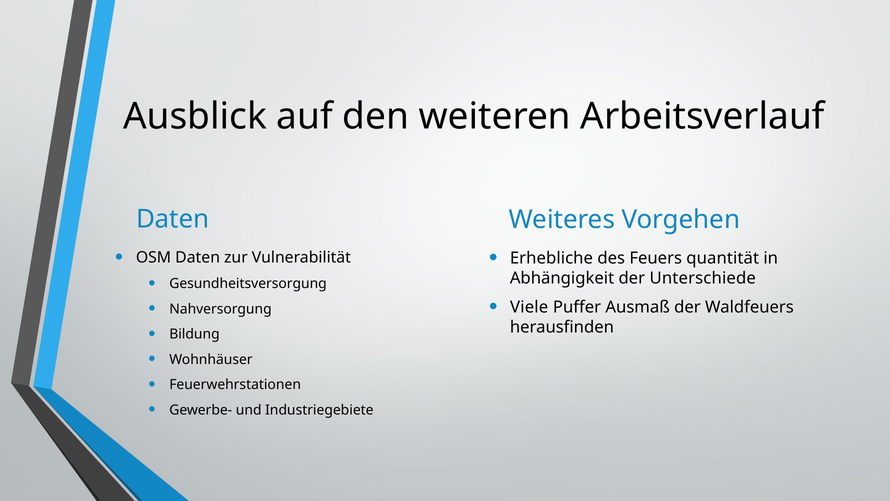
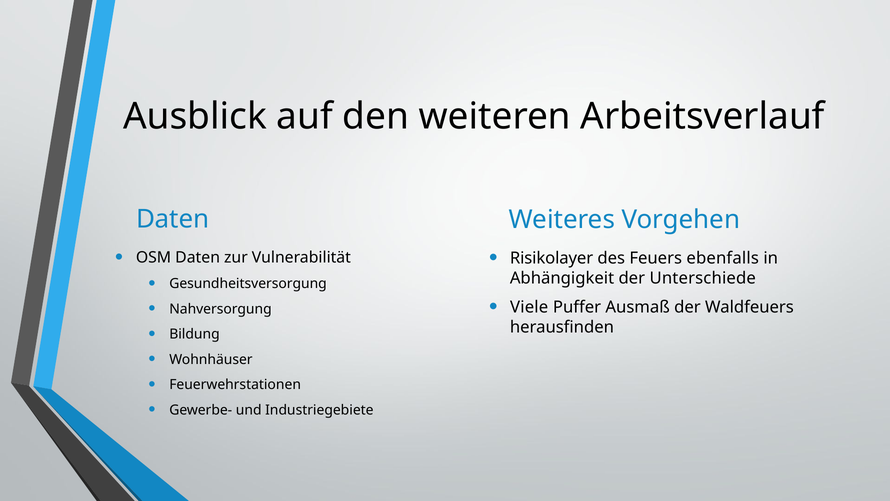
Erhebliche: Erhebliche -> Risikolayer (552, 258)
quantität: quantität -> ebenfalls (723, 258)
